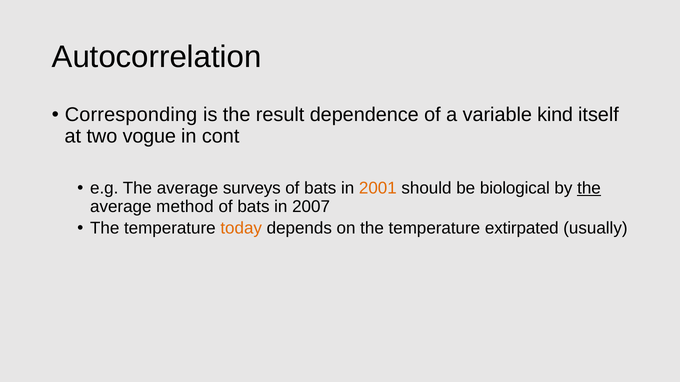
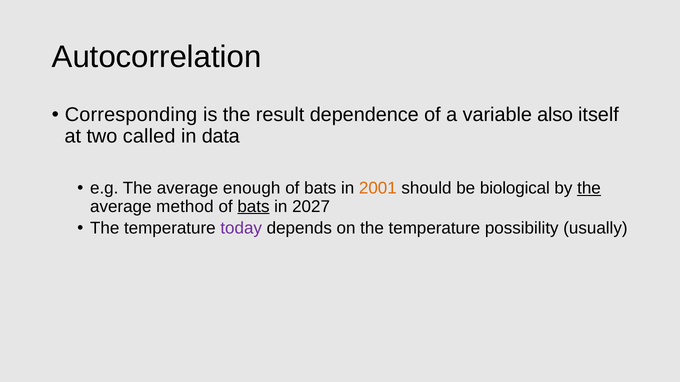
kind: kind -> also (555, 115)
vogue: vogue -> called (149, 136)
cont: cont -> data (221, 136)
surveys: surveys -> enough (252, 188)
bats underline: none -> present (253, 207)
2007: 2007 -> 2027 (311, 207)
today colour: orange -> purple (241, 229)
extirpated: extirpated -> possibility (522, 229)
